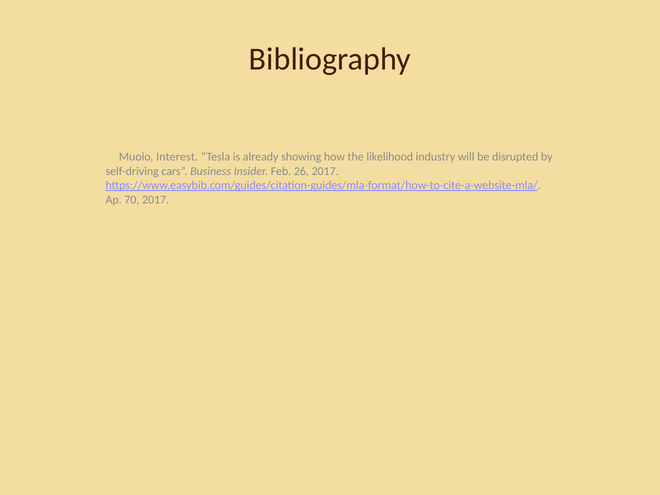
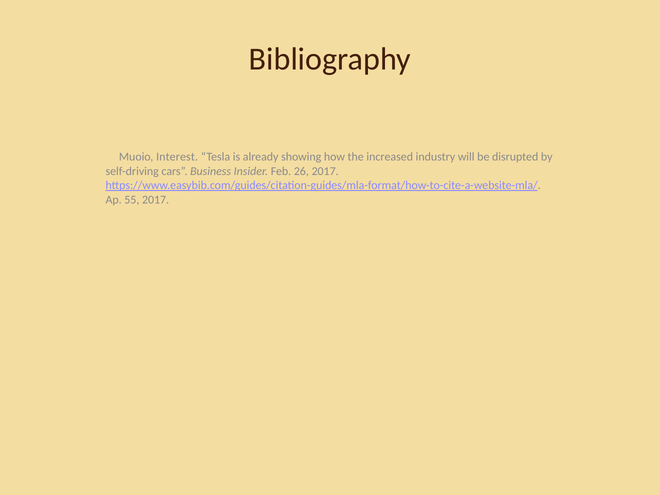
likelihood: likelihood -> increased (390, 157)
70: 70 -> 55 (132, 200)
